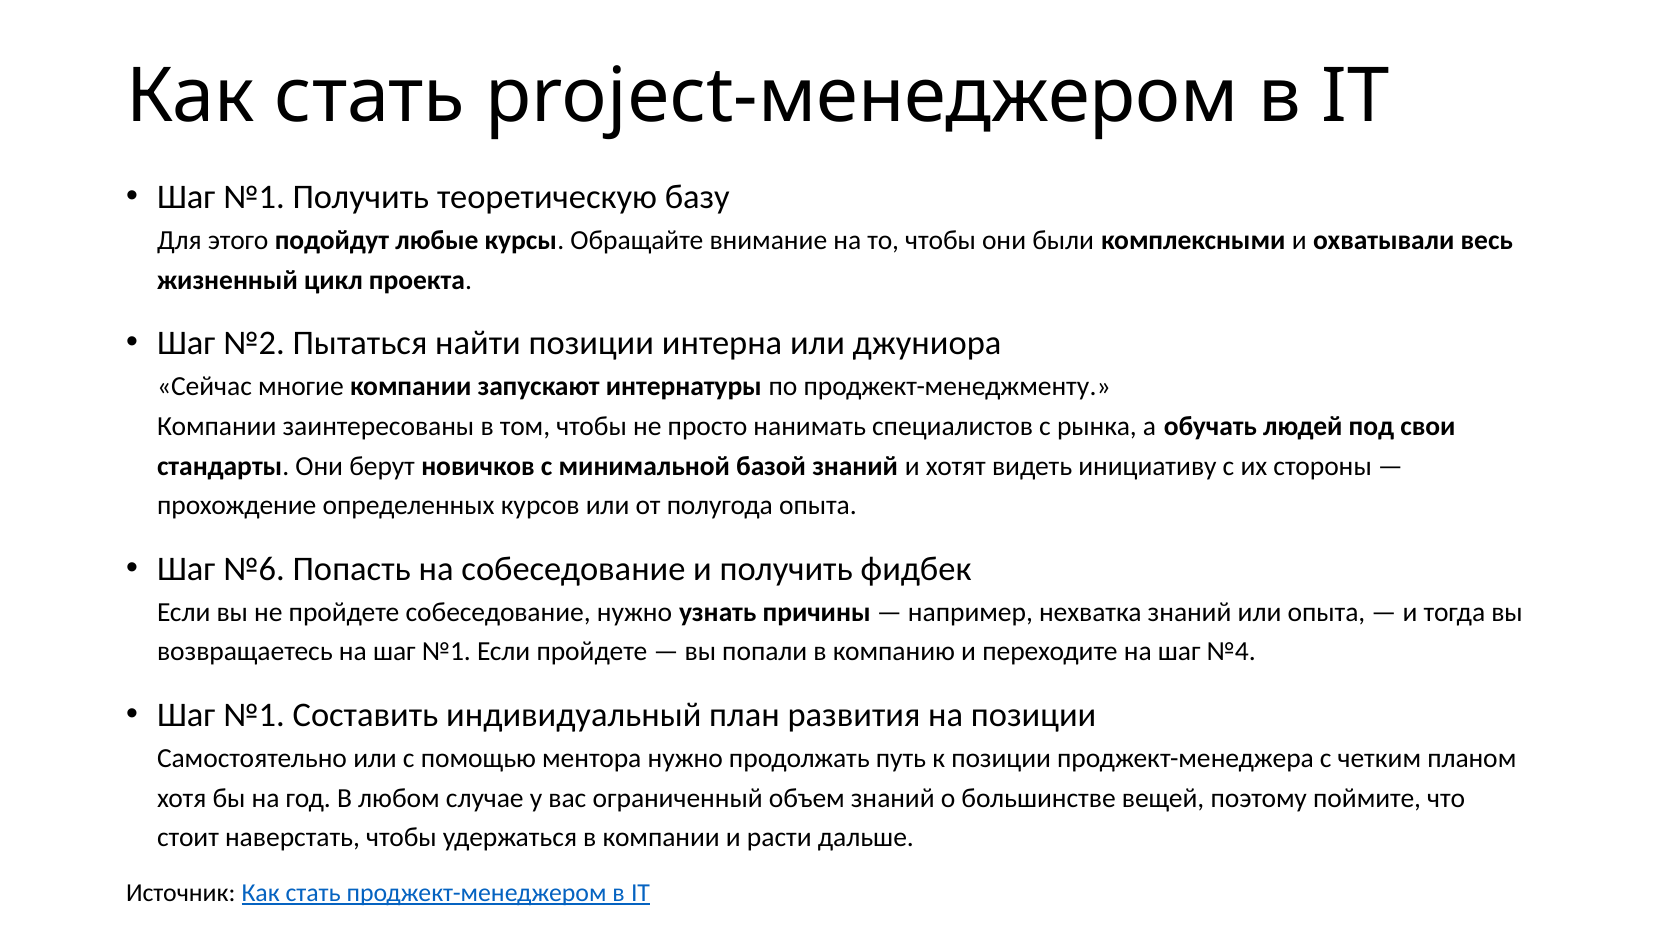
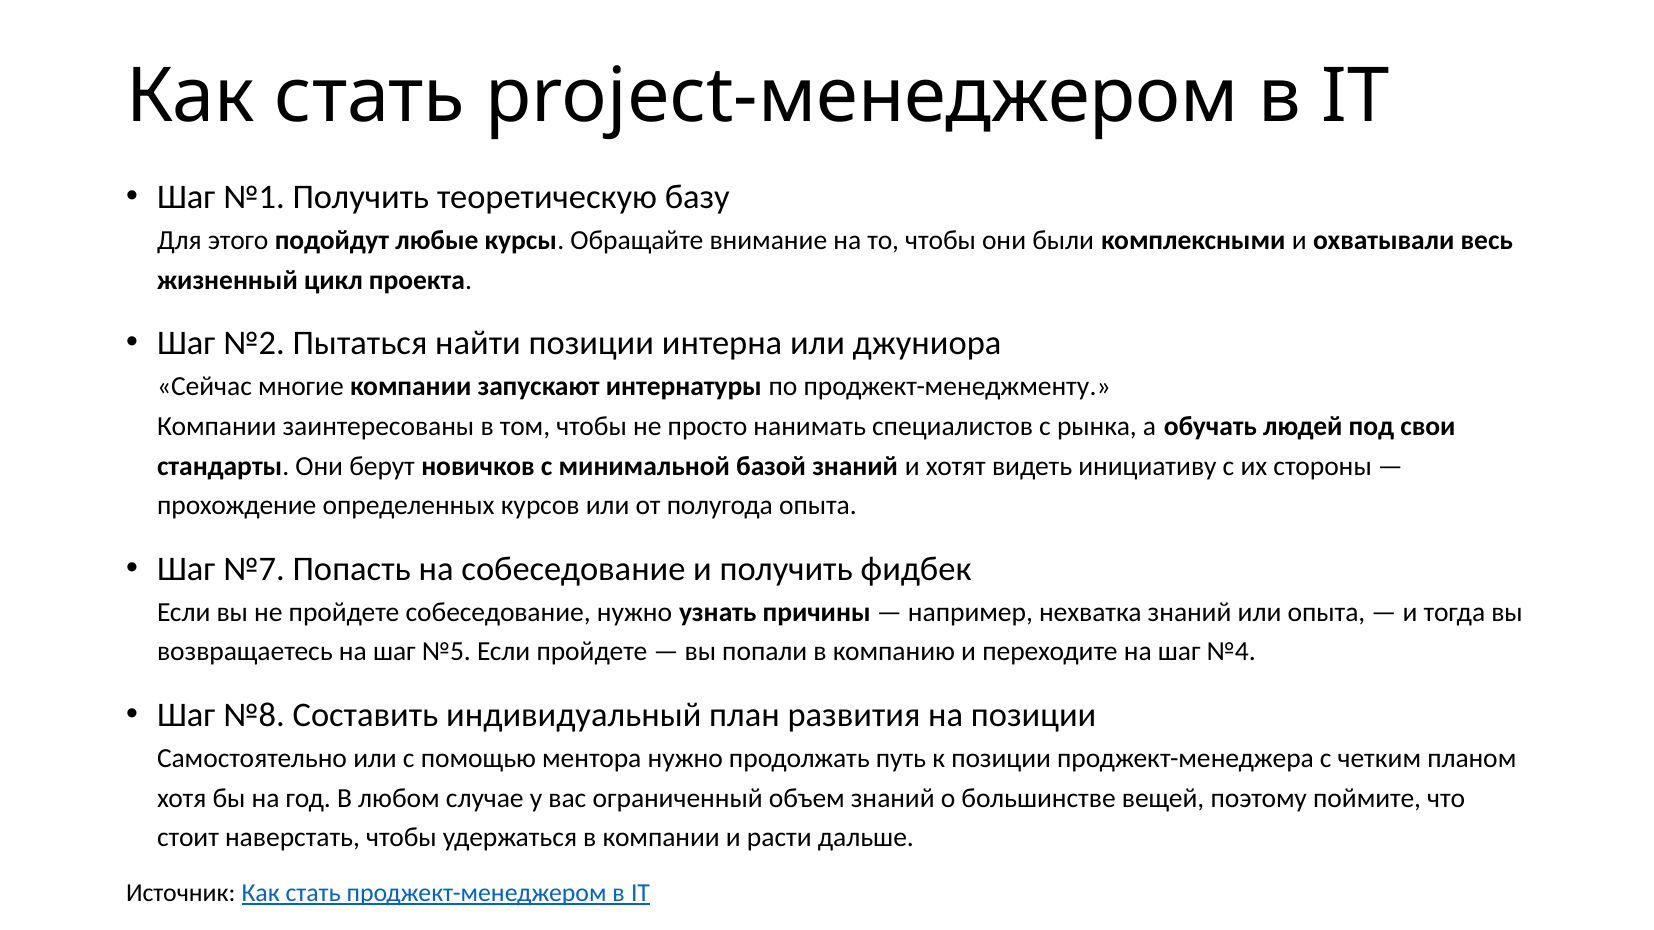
№6: №6 -> №7 (254, 569)
на шаг №1: №1 -> №5 (446, 652)
№1: №1 -> №8 (254, 715)
